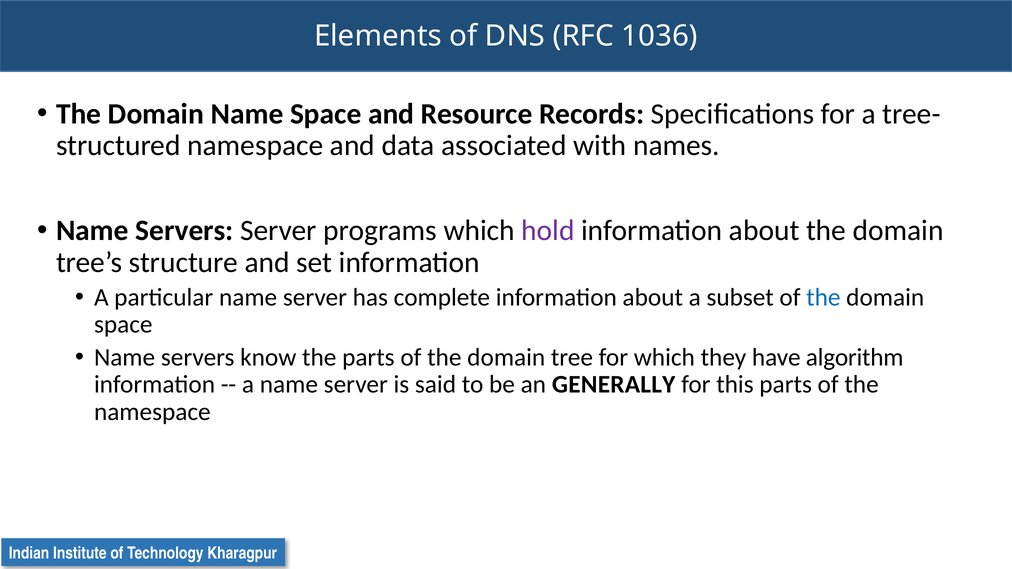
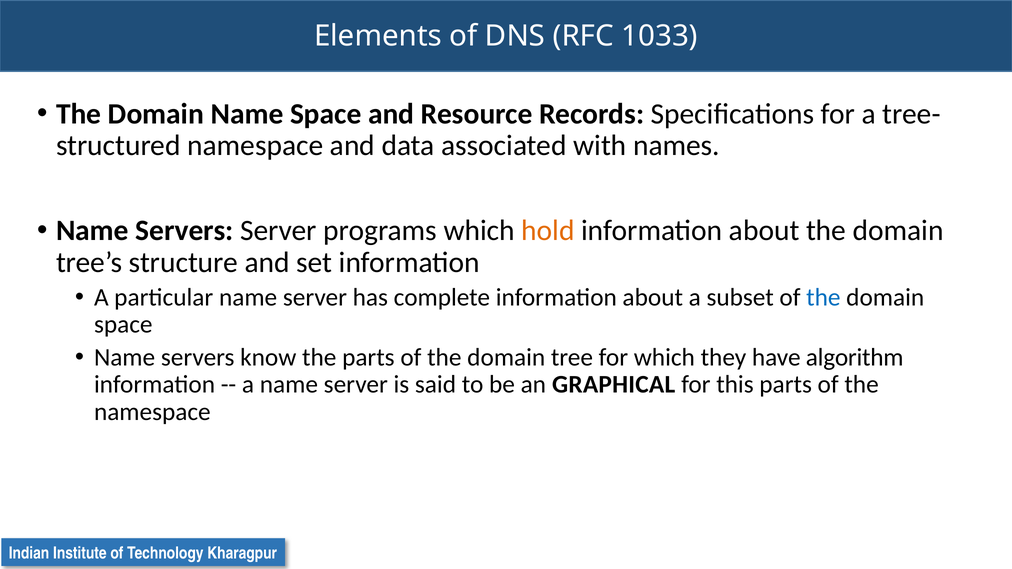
1036: 1036 -> 1033 (660, 36)
hold colour: purple -> orange (548, 231)
GENERALLY: GENERALLY -> GRAPHICAL (614, 385)
